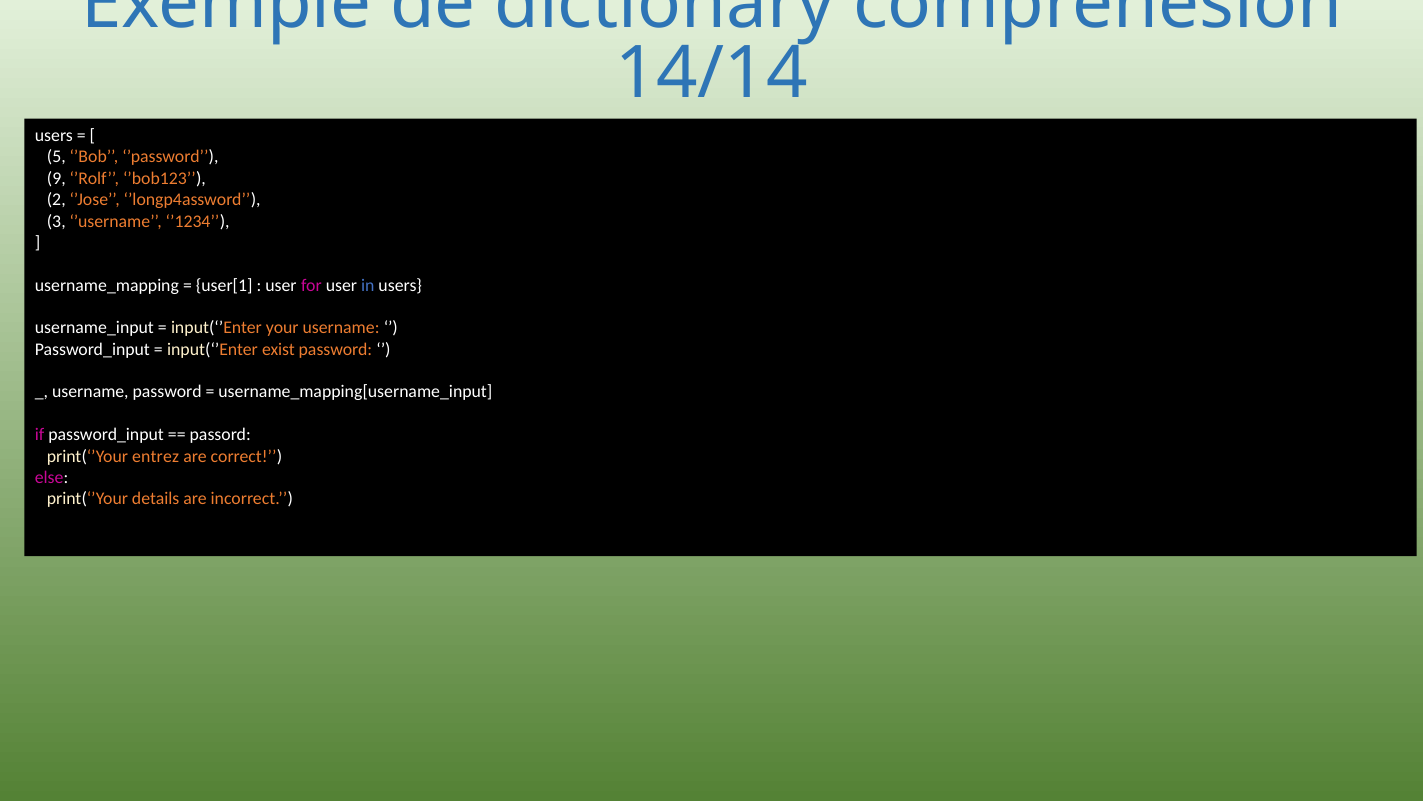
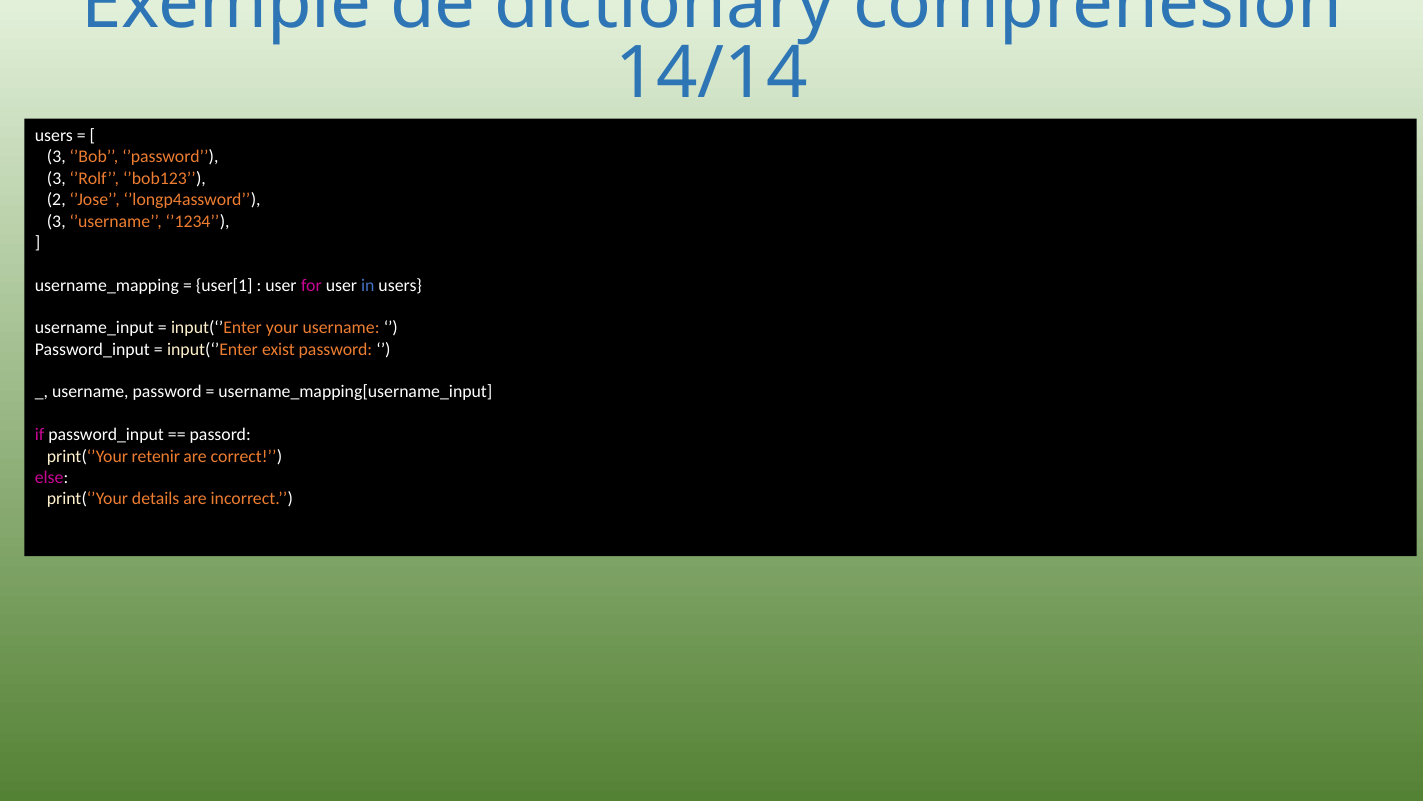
5: 5 -> 3 (56, 157)
9: 9 -> 3 (56, 178)
entrez: entrez -> retenir (156, 456)
